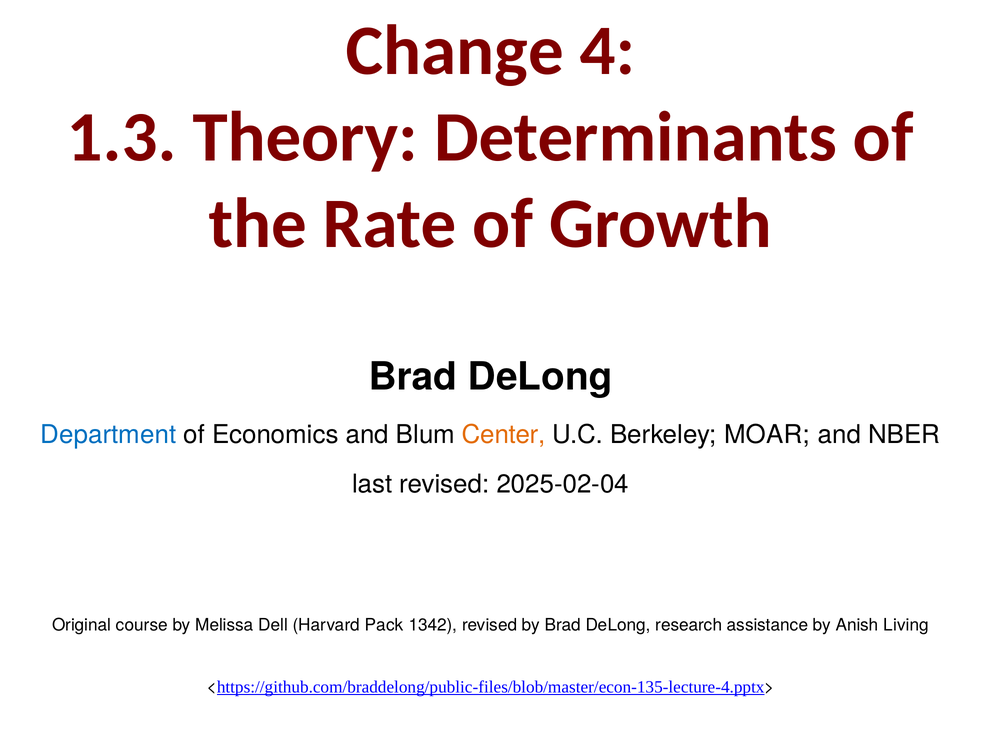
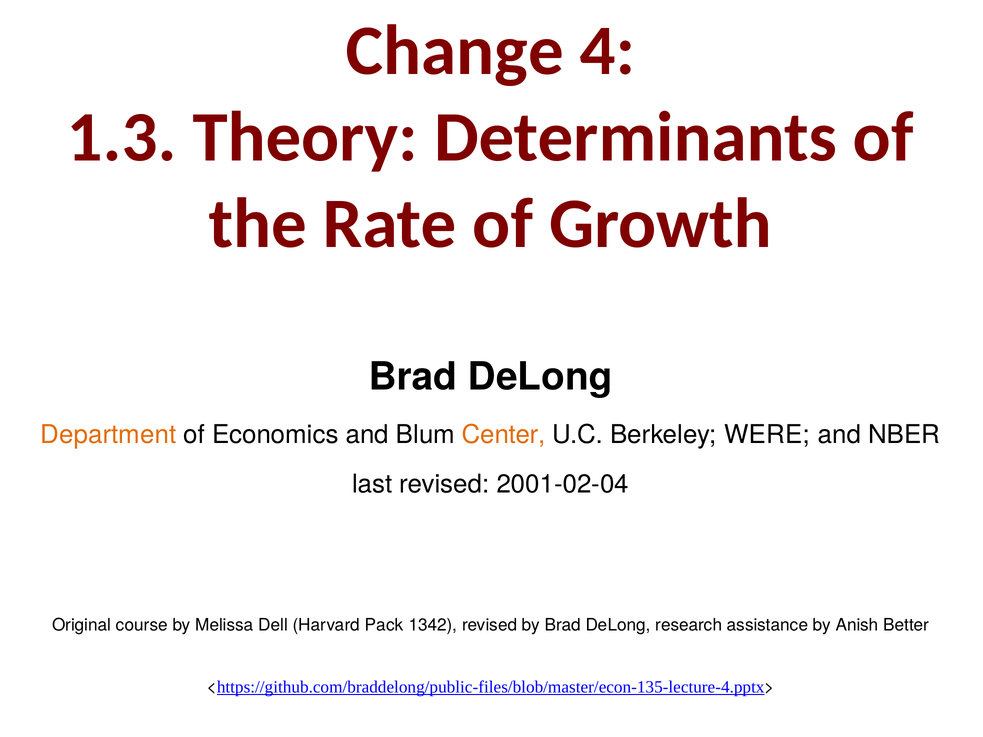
Department colour: blue -> orange (108, 435)
MOAR: MOAR -> WERE (767, 435)
2025-02-04: 2025-02-04 -> 2001-02-04 (563, 484)
Living: Living -> Better (906, 625)
